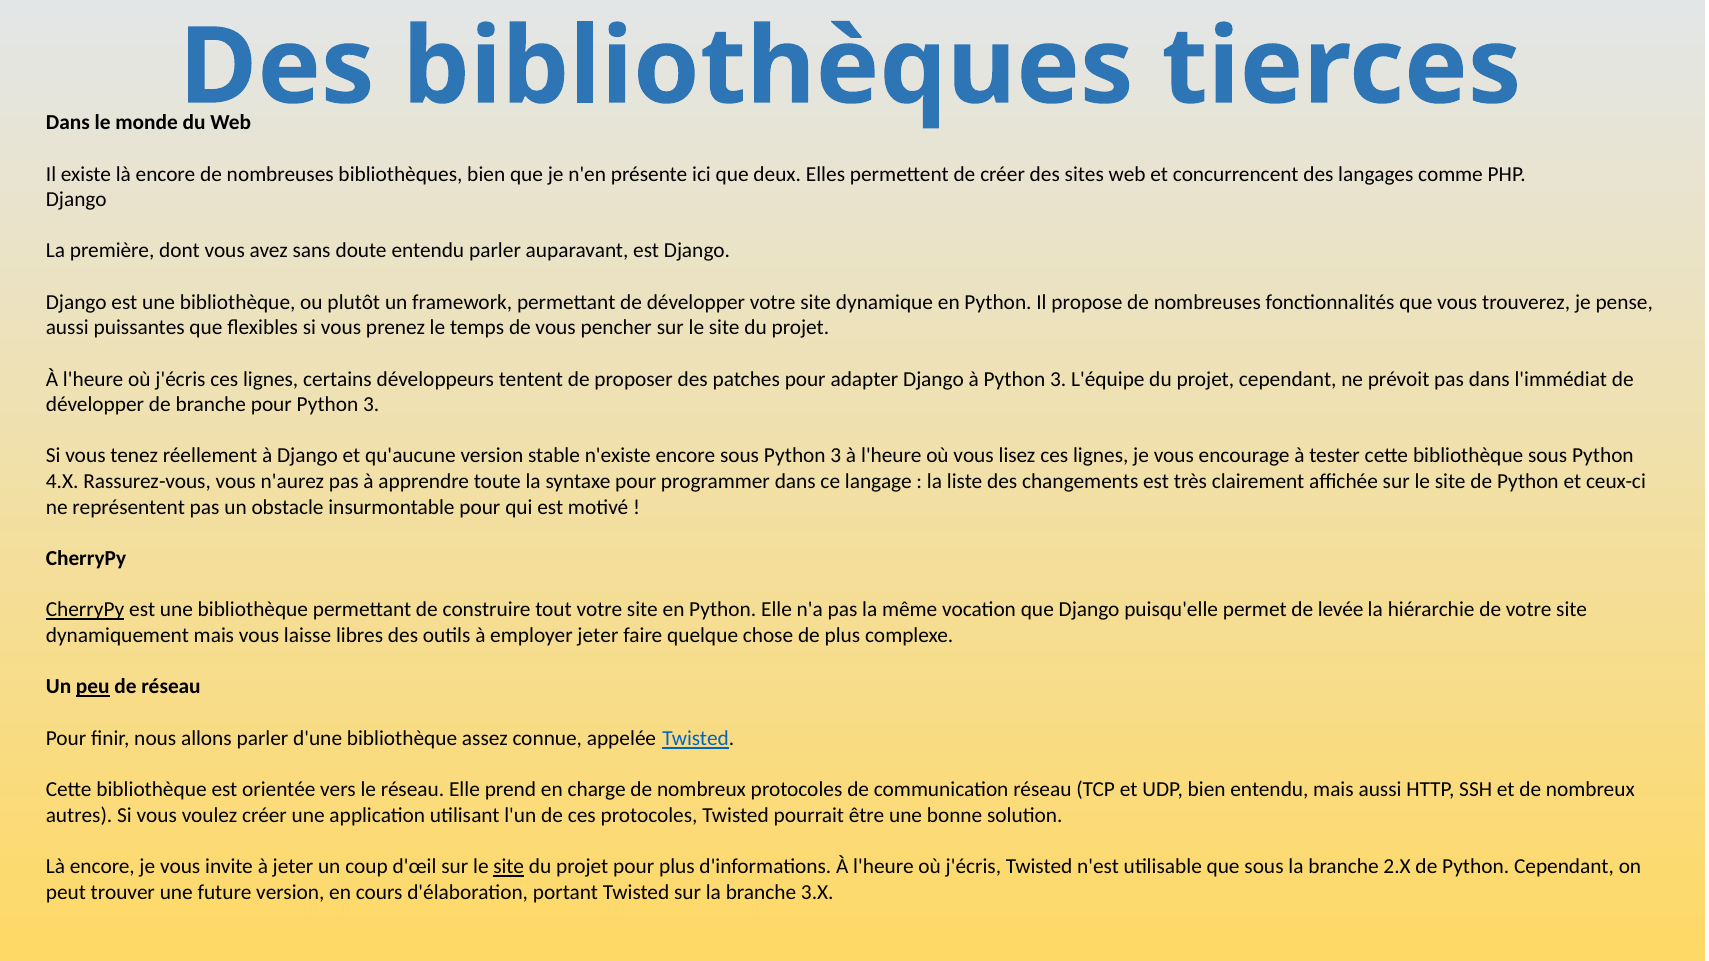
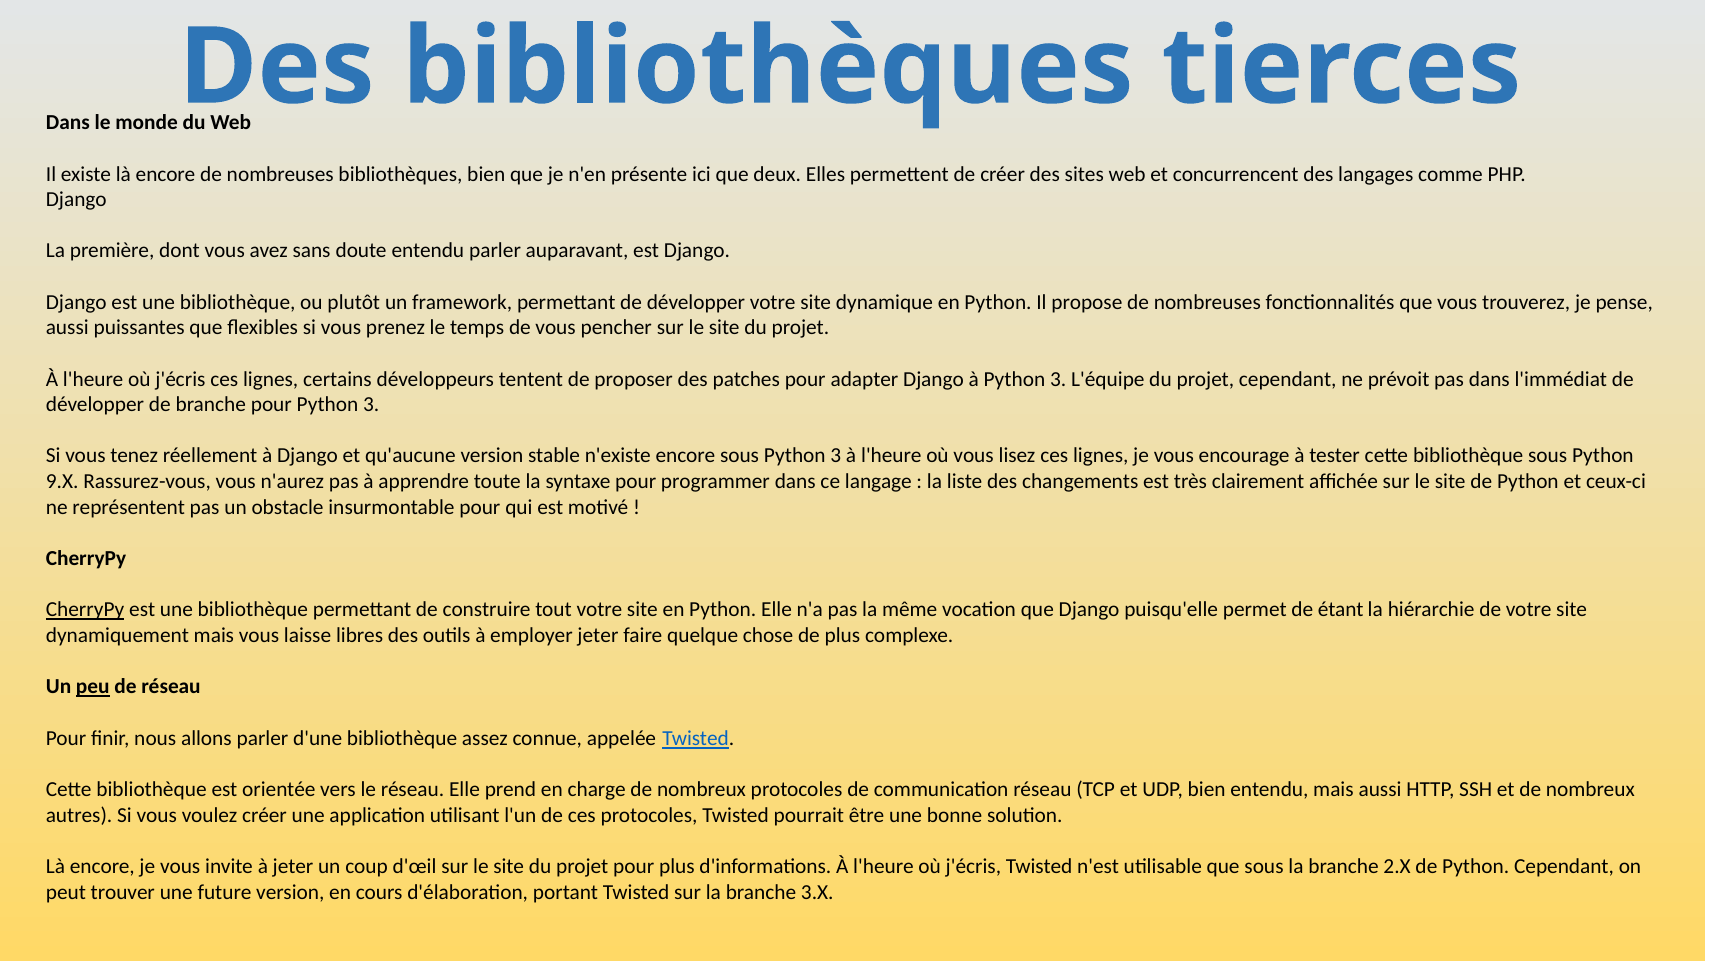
4.X: 4.X -> 9.X (62, 482)
levée: levée -> étant (1341, 610)
site underline: present -> none (509, 867)
